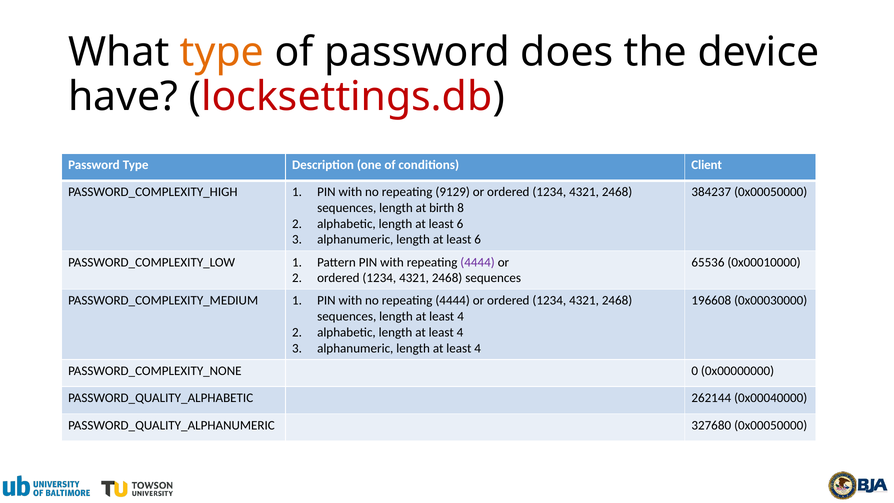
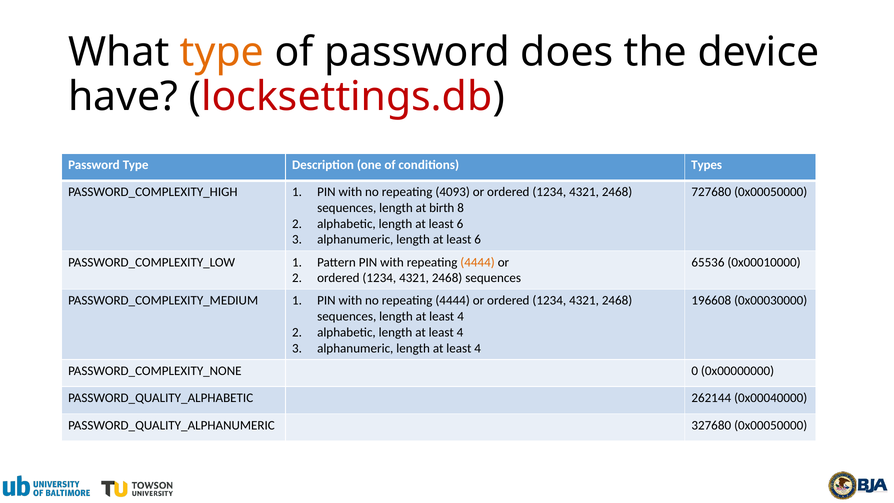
Client: Client -> Types (707, 165)
9129: 9129 -> 4093 (453, 192)
384237: 384237 -> 727680 (711, 192)
4444 colour: purple -> orange (478, 262)
